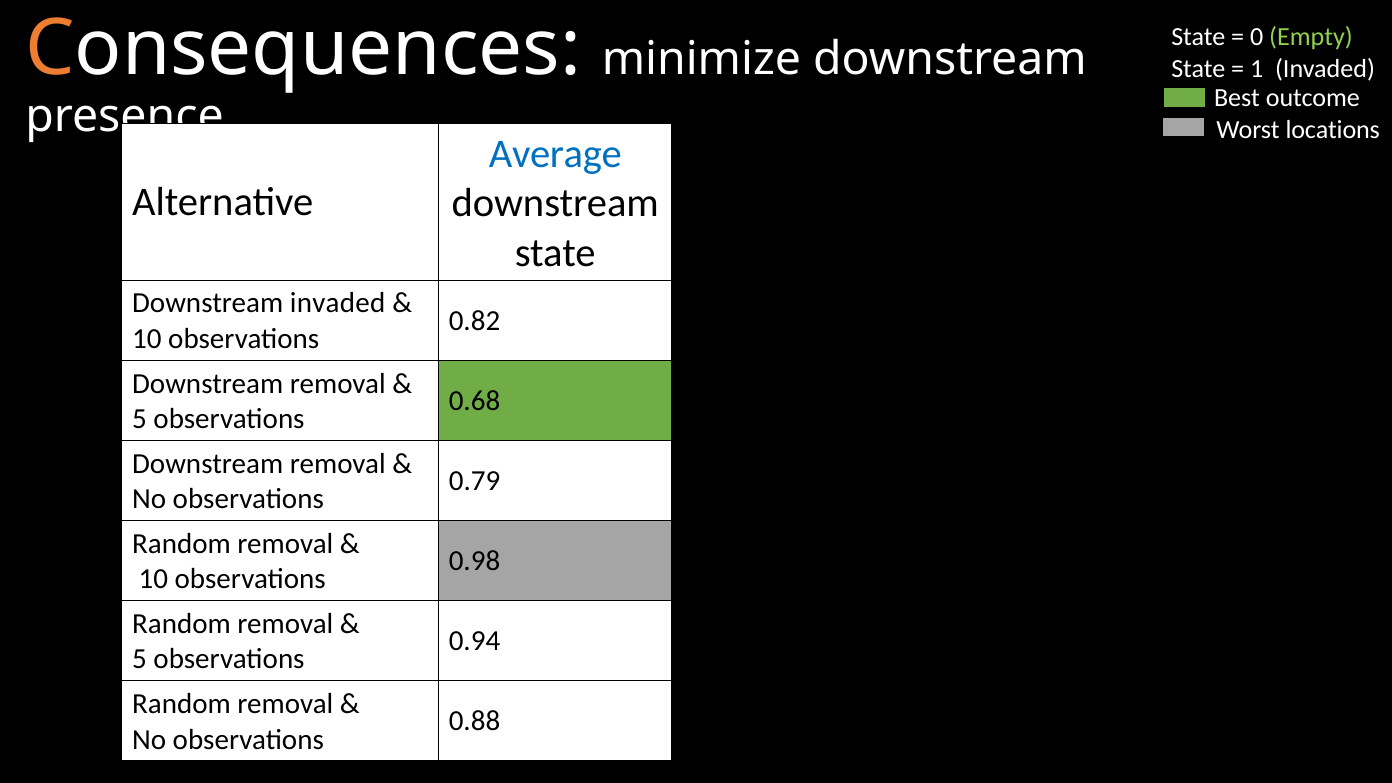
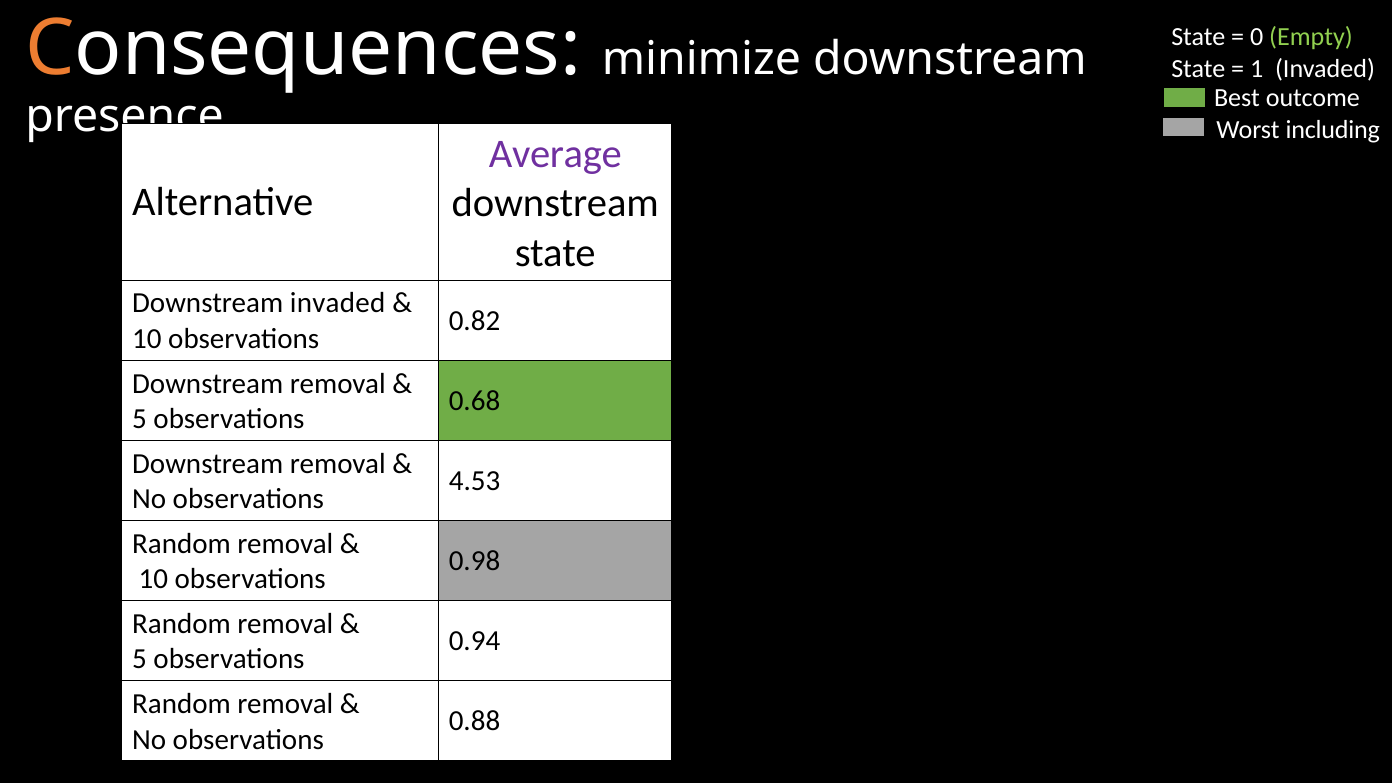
locations: locations -> including (1333, 130)
Average colour: blue -> purple (555, 154)
0.79: 0.79 -> 4.53 (475, 481)
